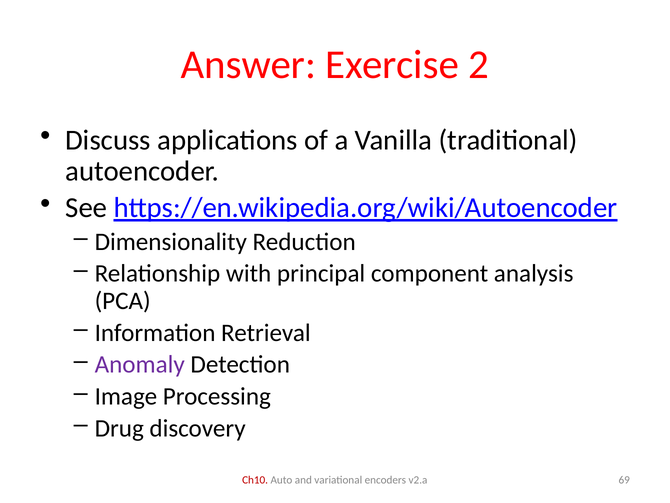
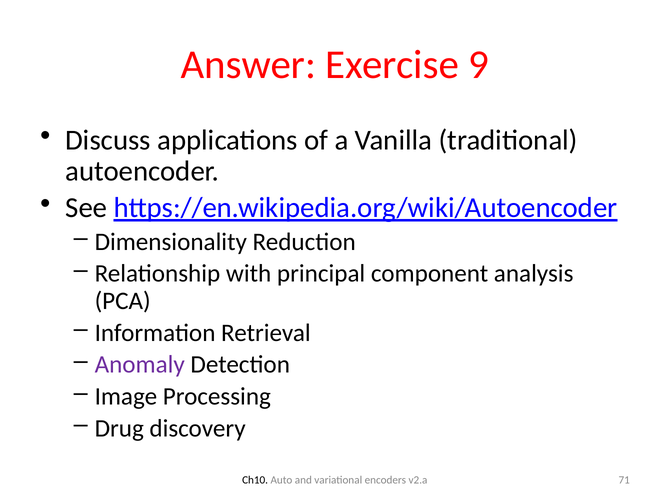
2: 2 -> 9 (479, 65)
Ch10 colour: red -> black (255, 480)
69: 69 -> 71 (624, 480)
